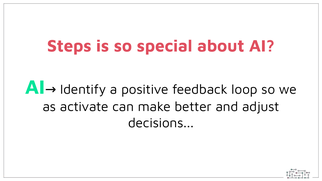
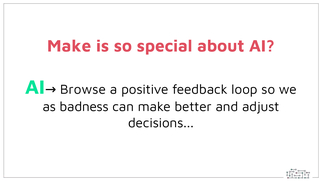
Steps: Steps -> Make (69, 46)
Identify: Identify -> Browse (83, 89)
activate: activate -> badness (84, 107)
